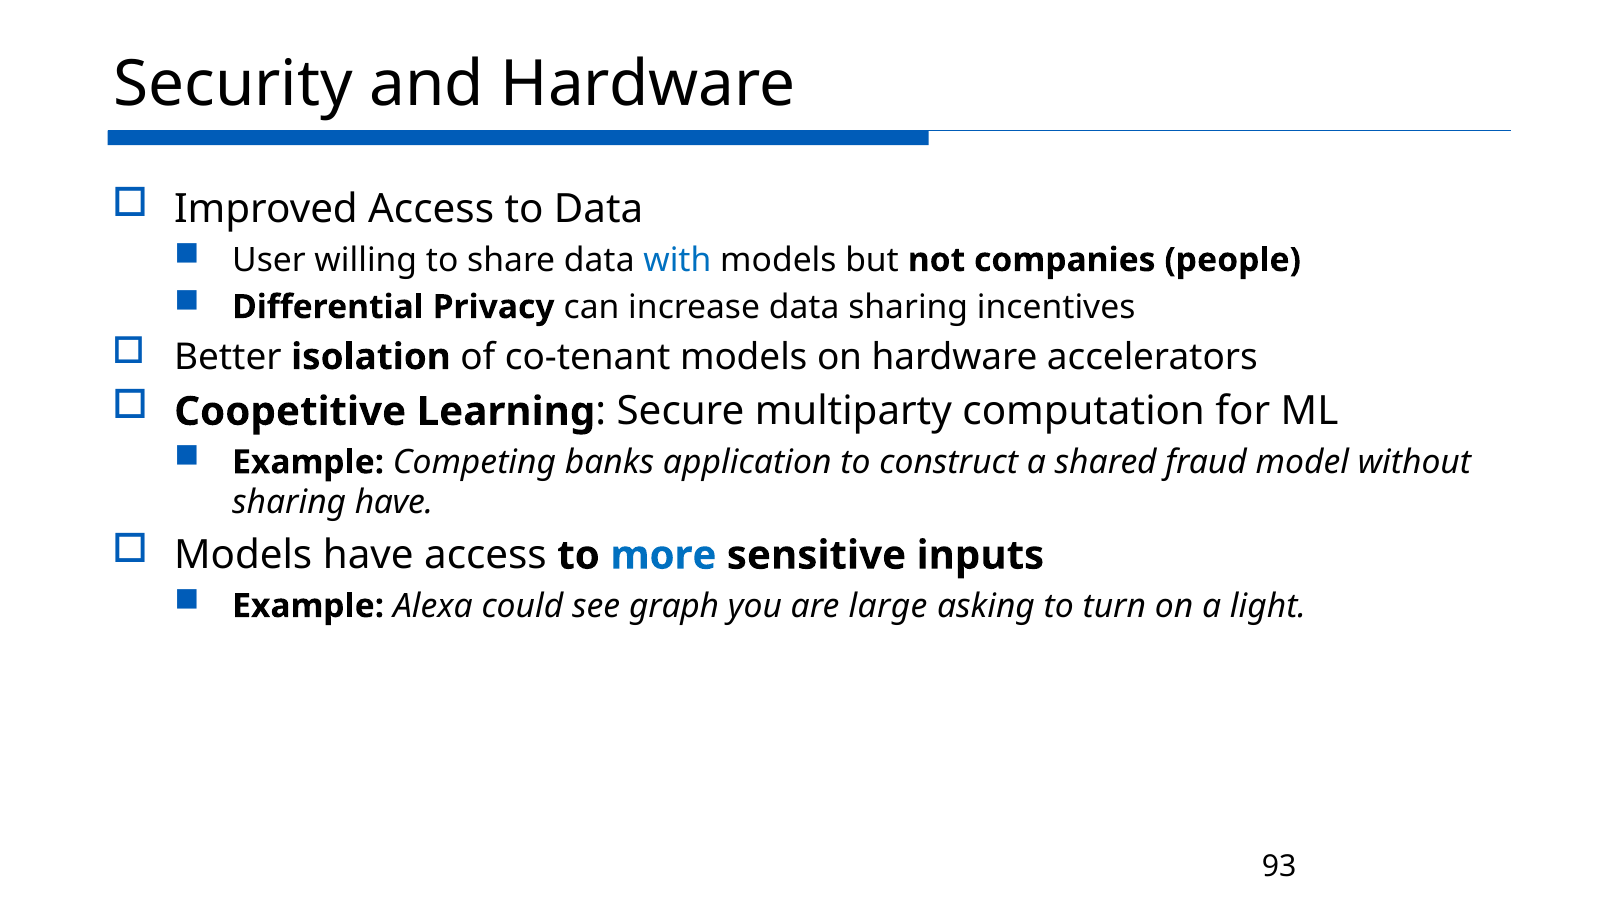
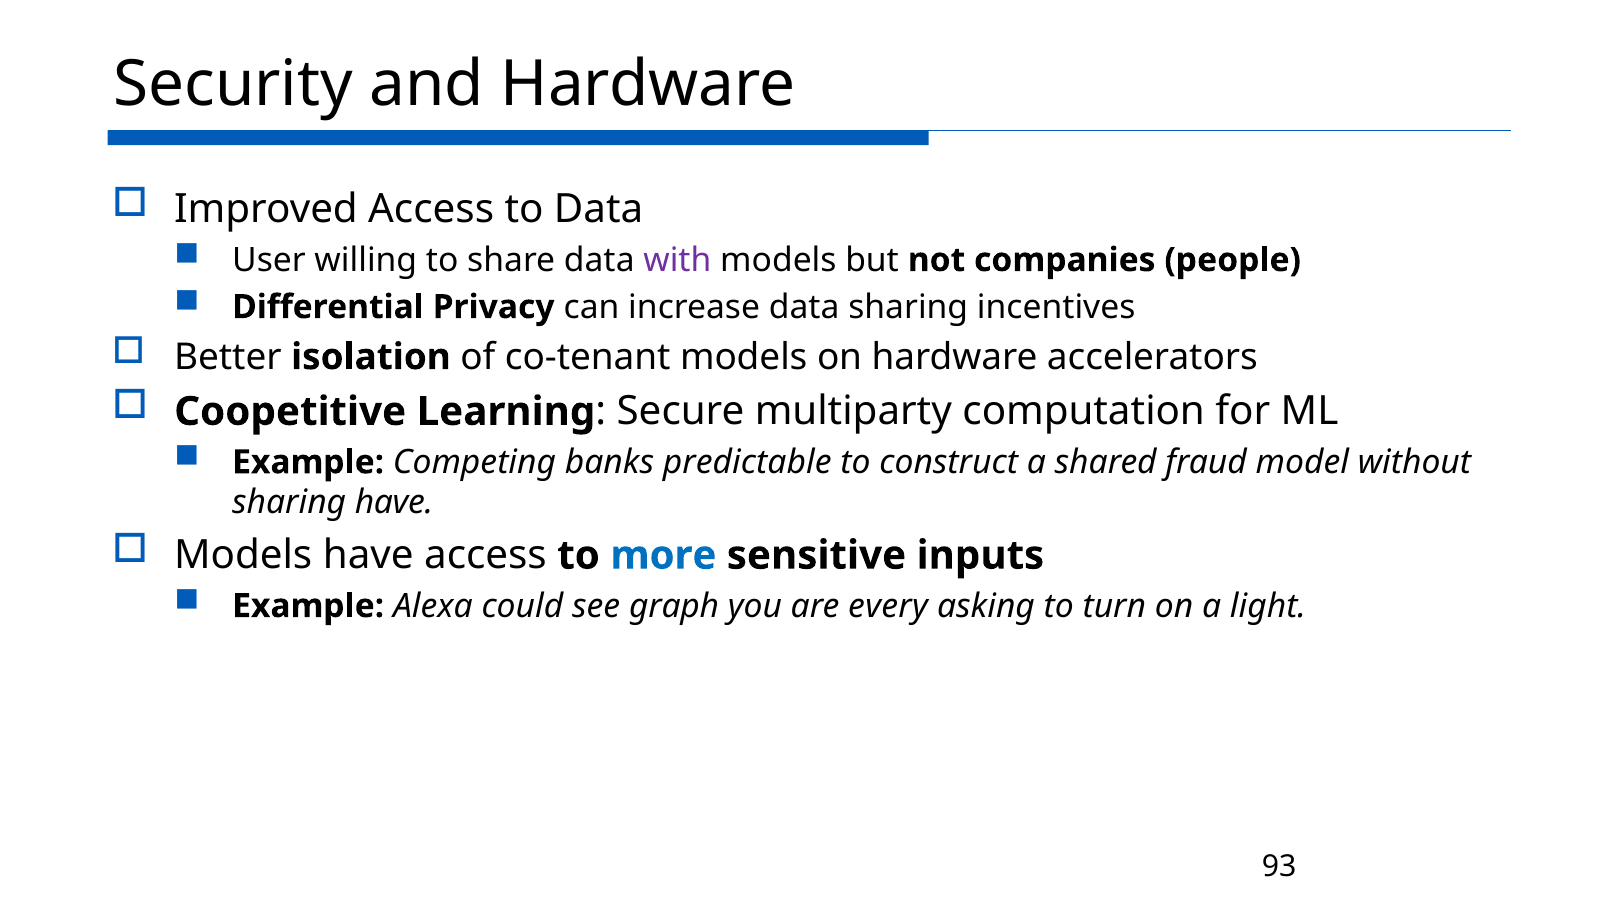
with colour: blue -> purple (677, 260)
application: application -> predictable (747, 462)
large: large -> every (888, 606)
